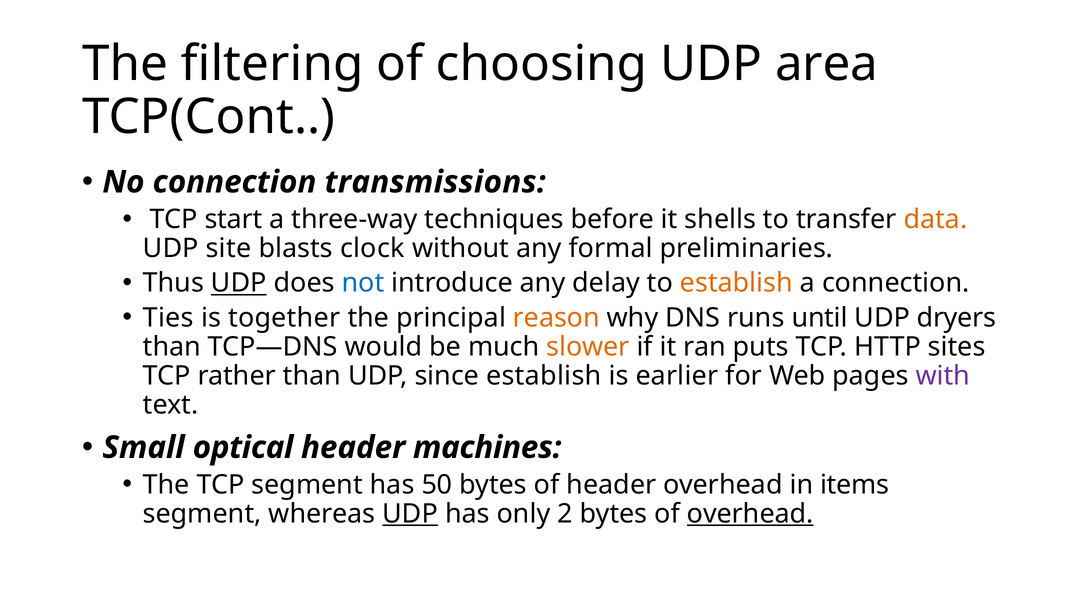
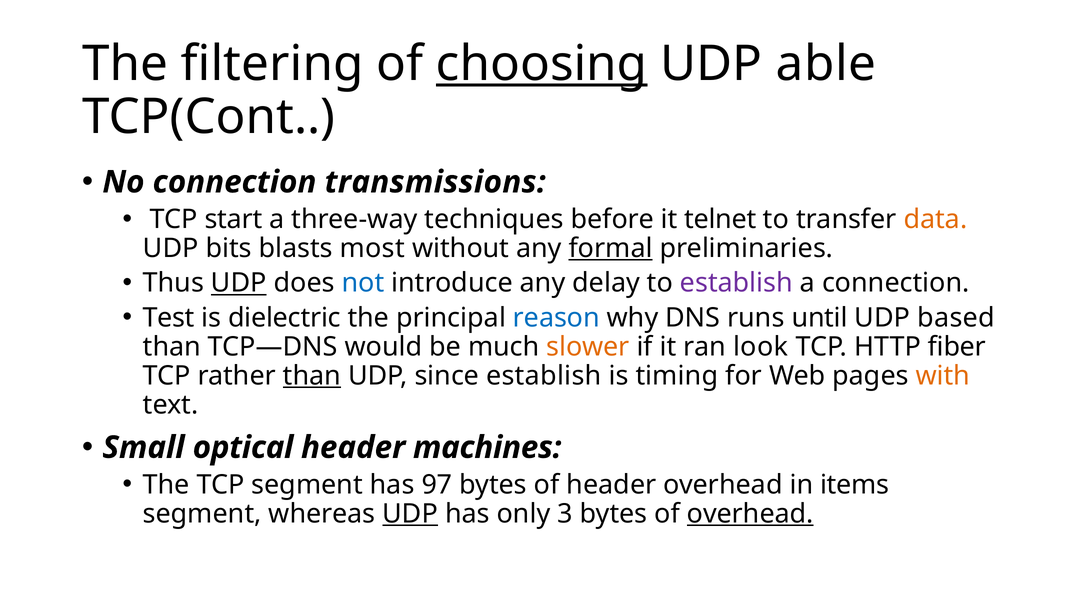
choosing underline: none -> present (542, 64)
area: area -> able (826, 64)
shells: shells -> telnet (720, 219)
site: site -> bits (229, 248)
clock: clock -> most (372, 248)
formal underline: none -> present (611, 248)
establish colour: orange -> purple (736, 283)
Ties: Ties -> Test (169, 318)
together: together -> dielectric (284, 318)
reason colour: orange -> blue (556, 318)
dryers: dryers -> based (956, 318)
puts: puts -> look (761, 347)
sites: sites -> fiber (957, 347)
than underline: none -> present (312, 376)
earlier: earlier -> timing (677, 376)
with colour: purple -> orange (943, 376)
50: 50 -> 97 (437, 485)
2: 2 -> 3 (565, 514)
